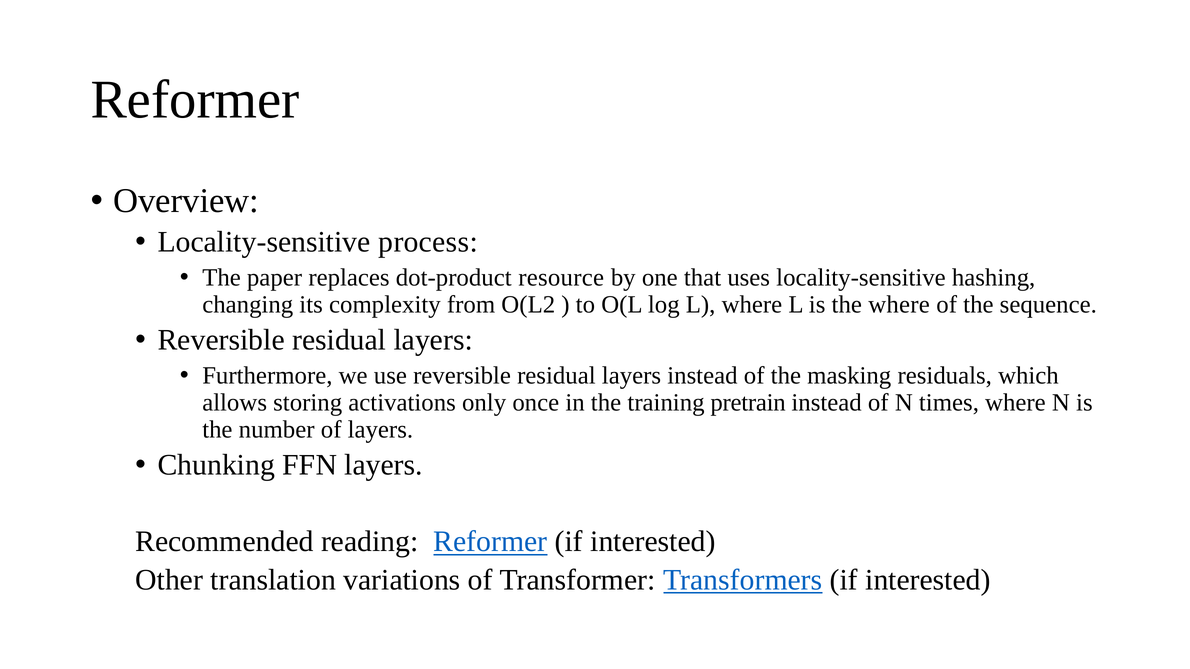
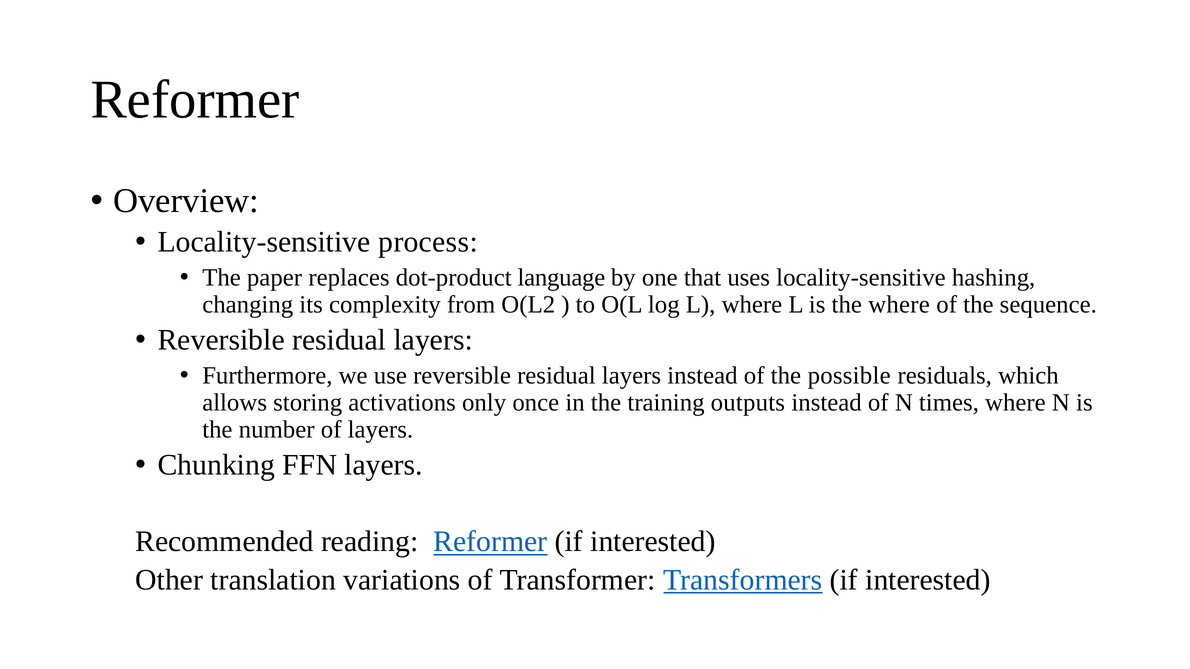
resource: resource -> language (561, 278)
masking: masking -> possible (849, 376)
pretrain: pretrain -> outputs (748, 403)
